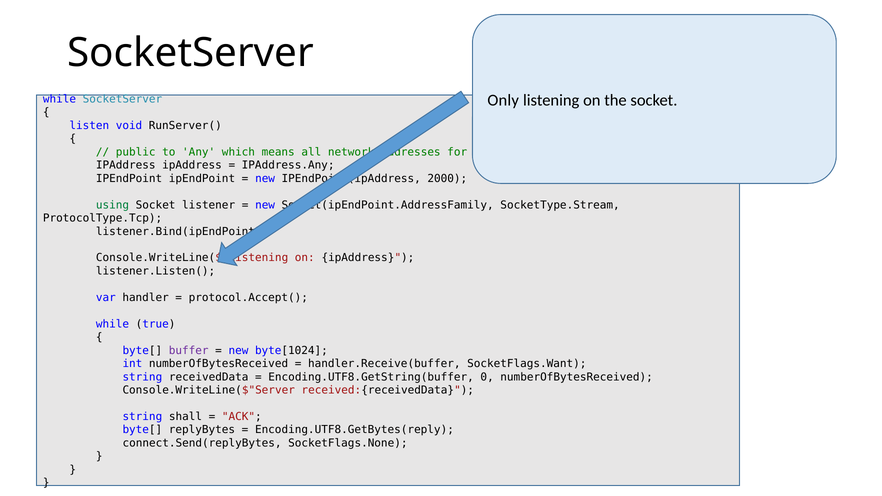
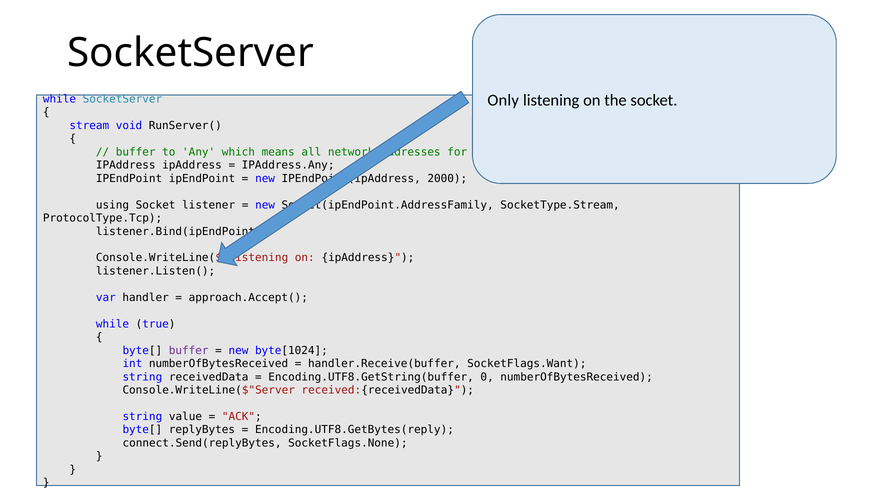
listen: listen -> stream (89, 126)
public: public -> buffer (136, 152)
using colour: green -> black (112, 205)
protocol.Accept(: protocol.Accept( -> approach.Accept( (248, 298)
shall: shall -> value (185, 417)
